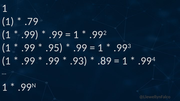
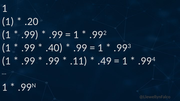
.79: .79 -> .20 (31, 21)
.95: .95 -> .40 (54, 48)
.93: .93 -> .11 (78, 61)
.89: .89 -> .49 (105, 61)
